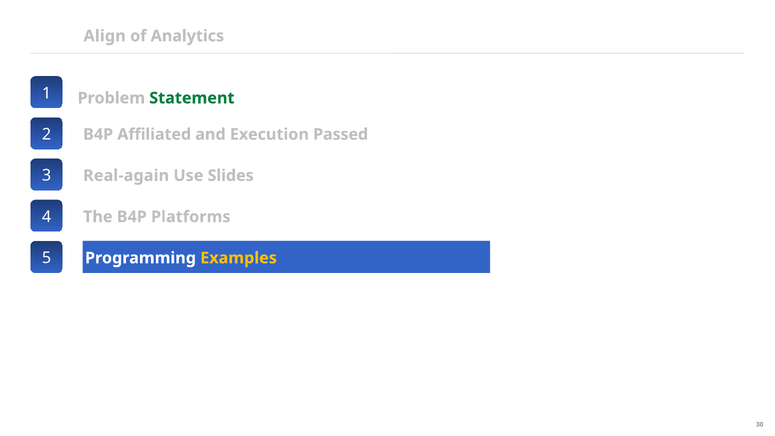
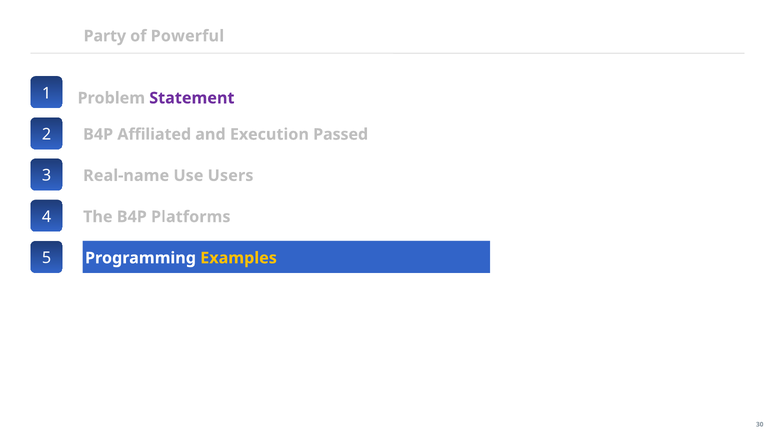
Align: Align -> Party (105, 36)
Analytics: Analytics -> Powerful (187, 36)
Statement colour: green -> purple (192, 98)
Real-again: Real-again -> Real-name (126, 176)
Slides: Slides -> Users (231, 176)
